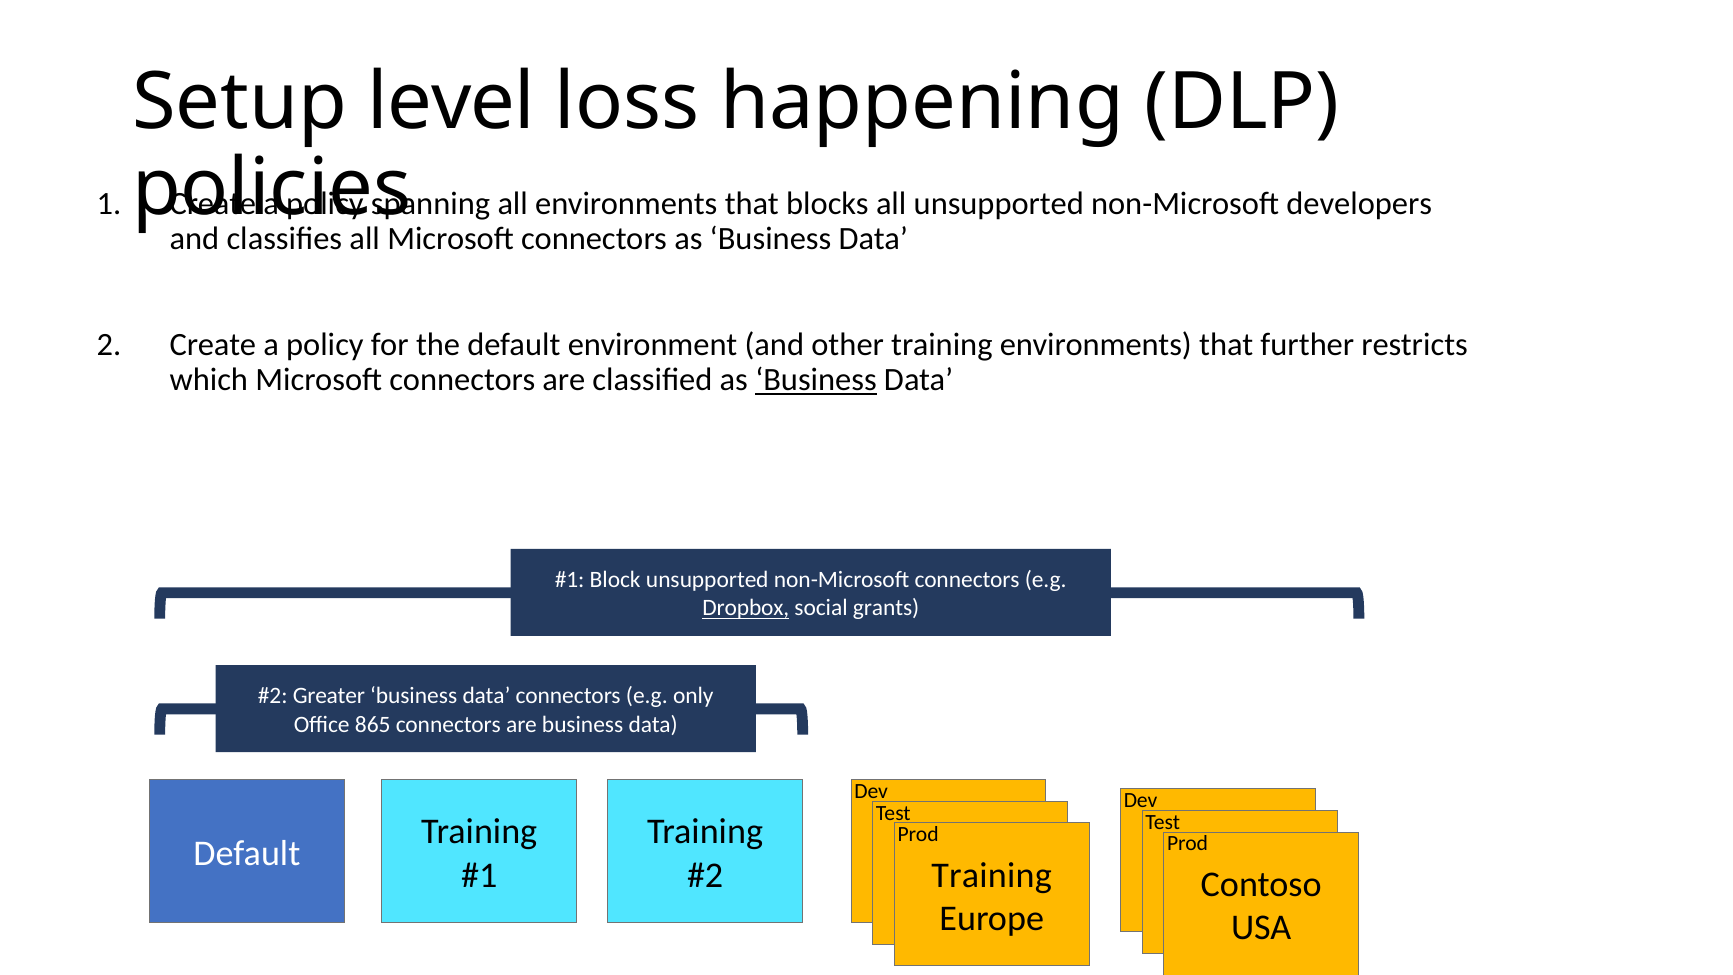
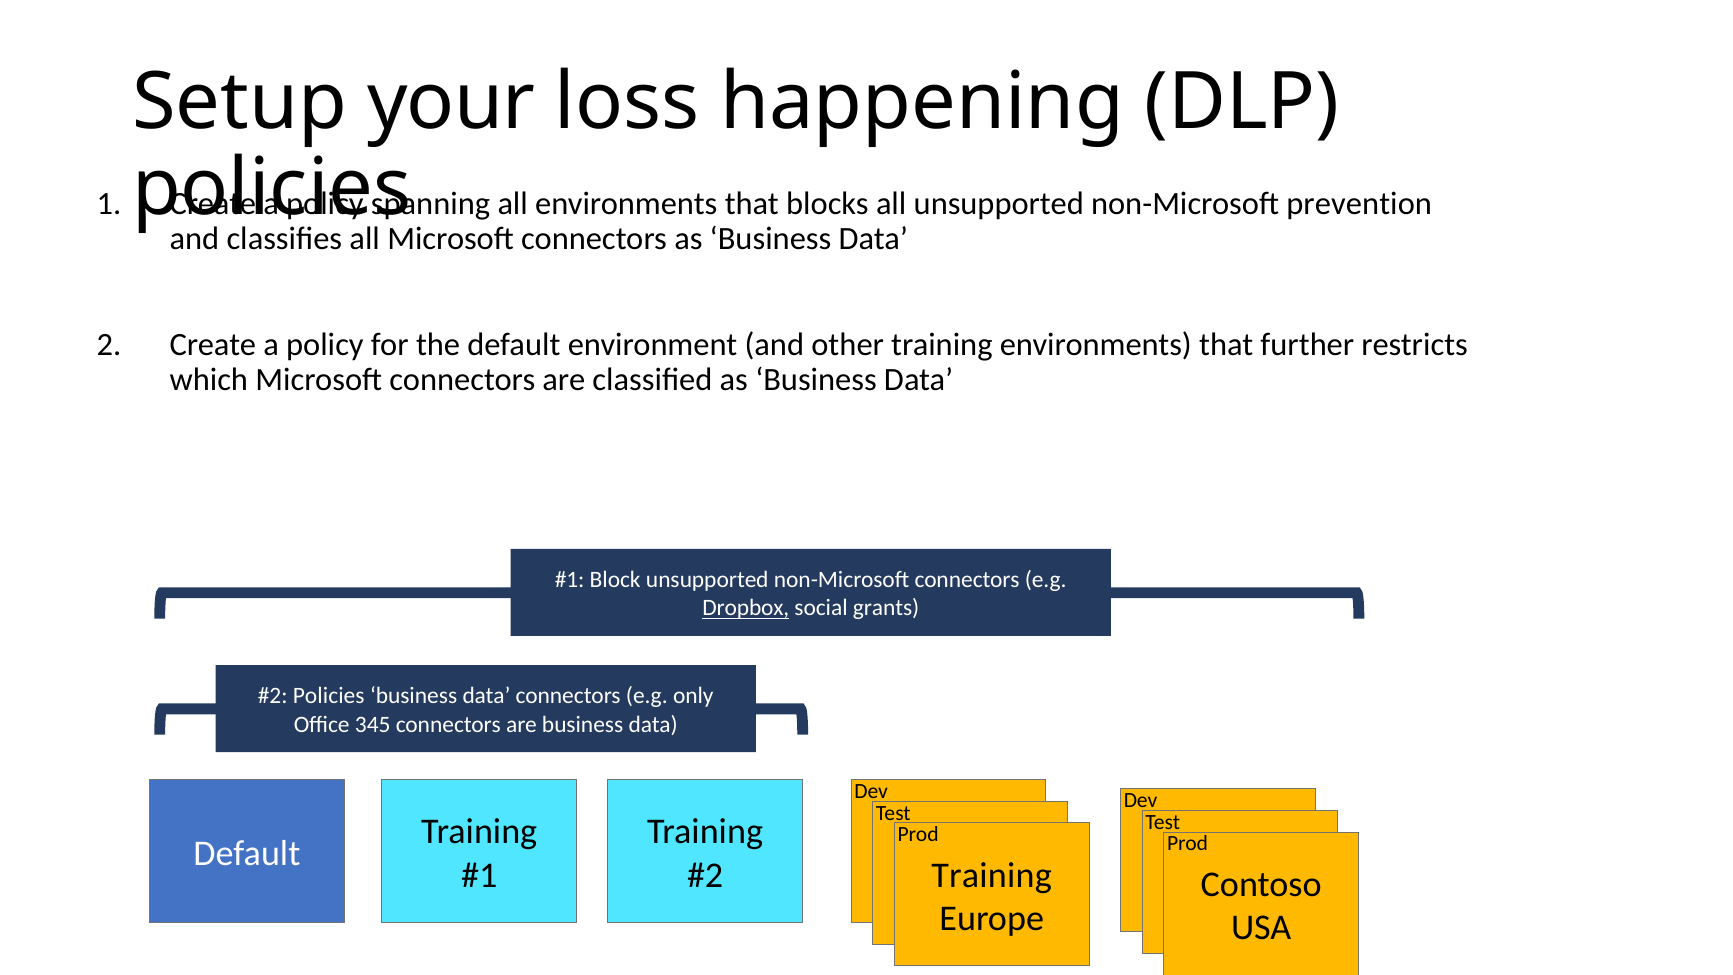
level: level -> your (451, 103)
developers: developers -> prevention (1359, 203)
Business underline: present -> none (816, 380)
Greater: Greater -> Policies (329, 696)
865: 865 -> 345 (373, 724)
